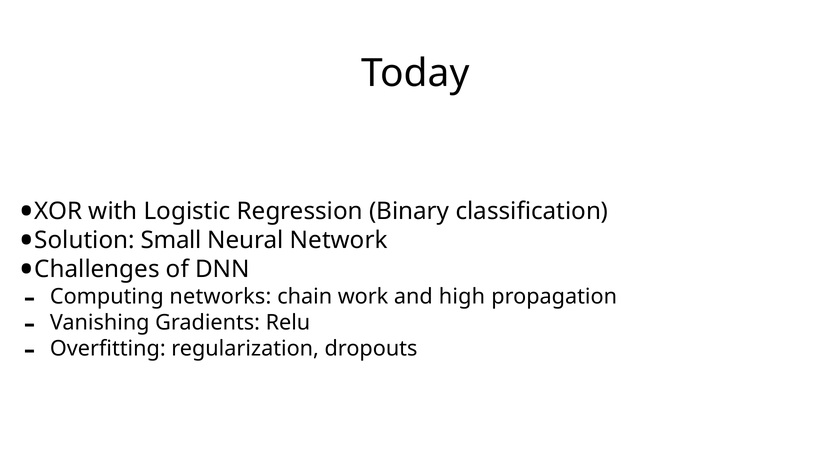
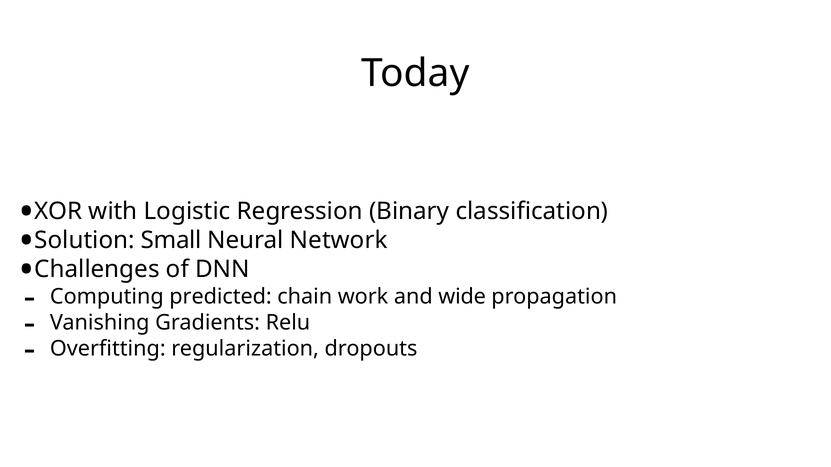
networks: networks -> predicted (221, 297)
high: high -> wide (462, 297)
